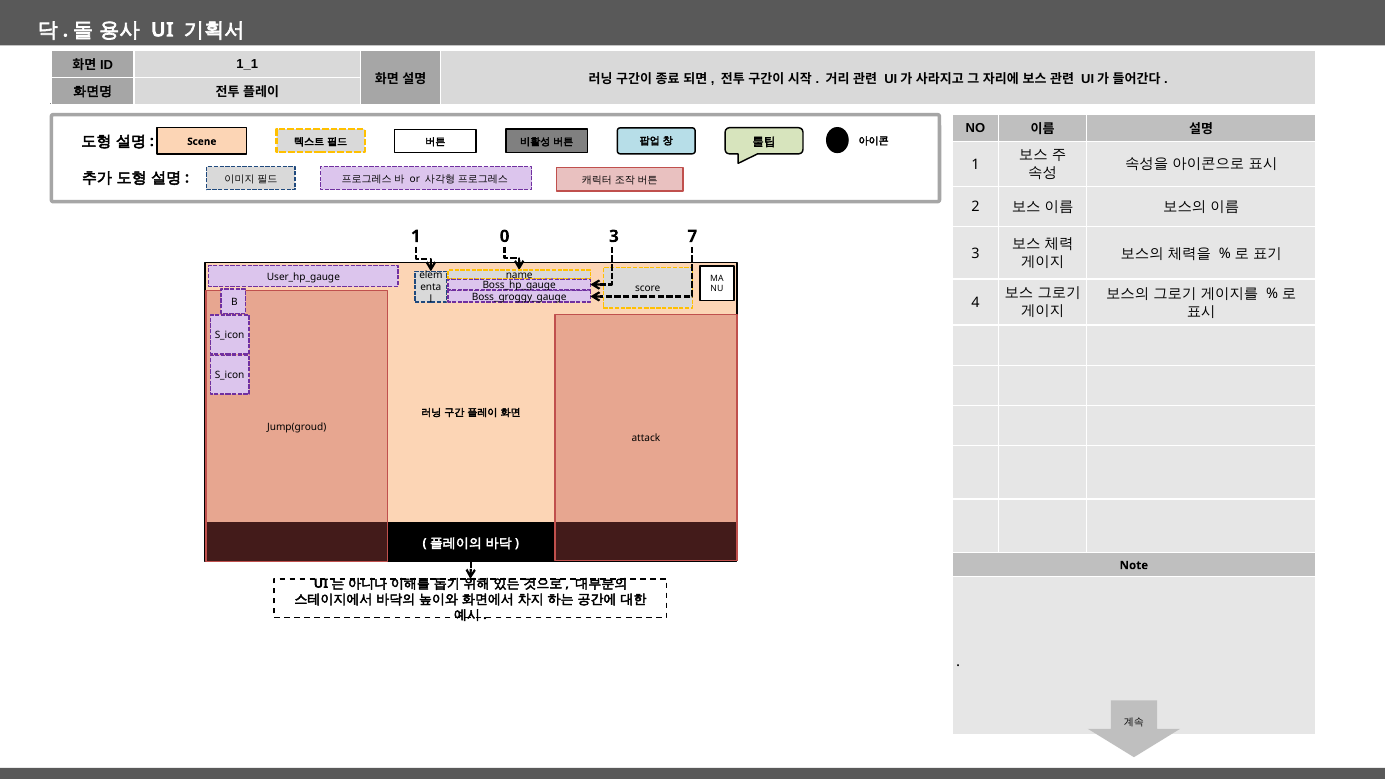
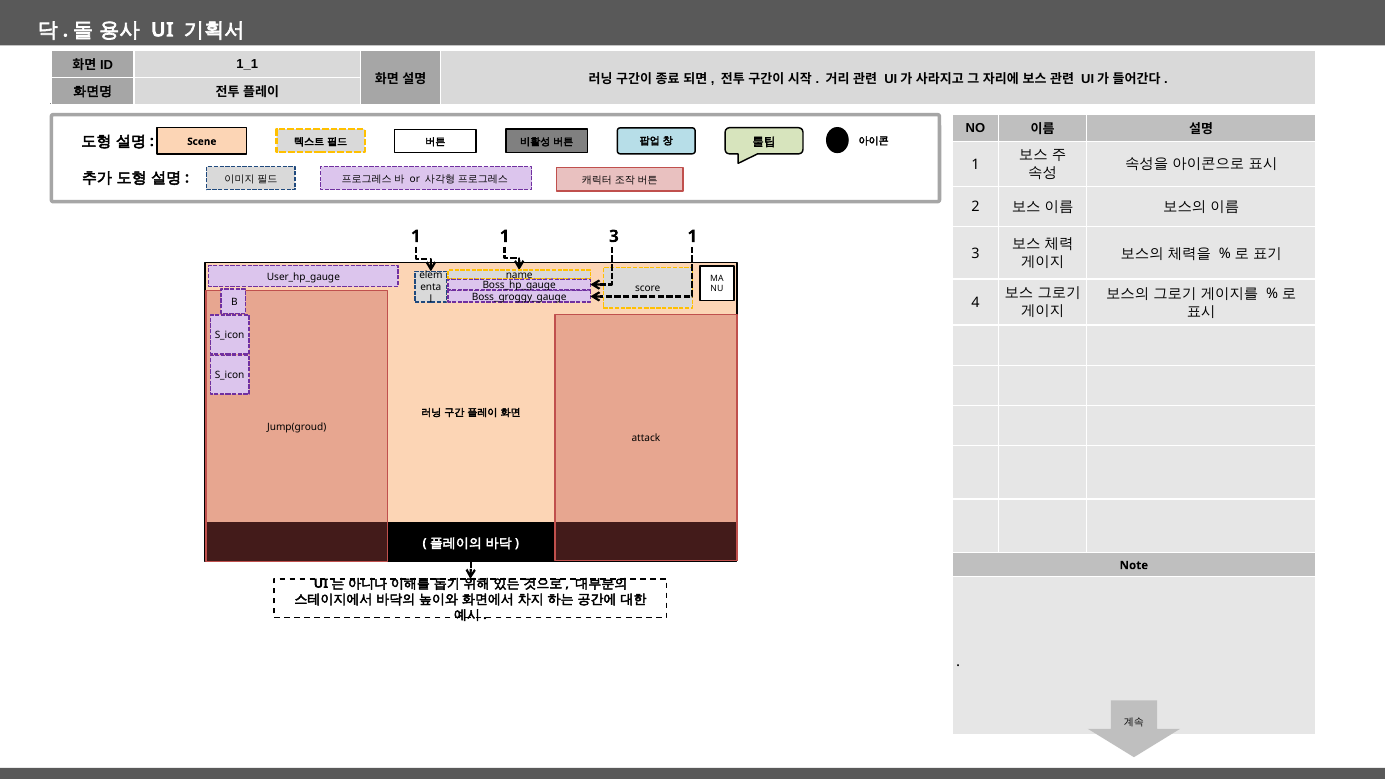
1 0: 0 -> 1 (505, 236)
3 7: 7 -> 1 (692, 236)
